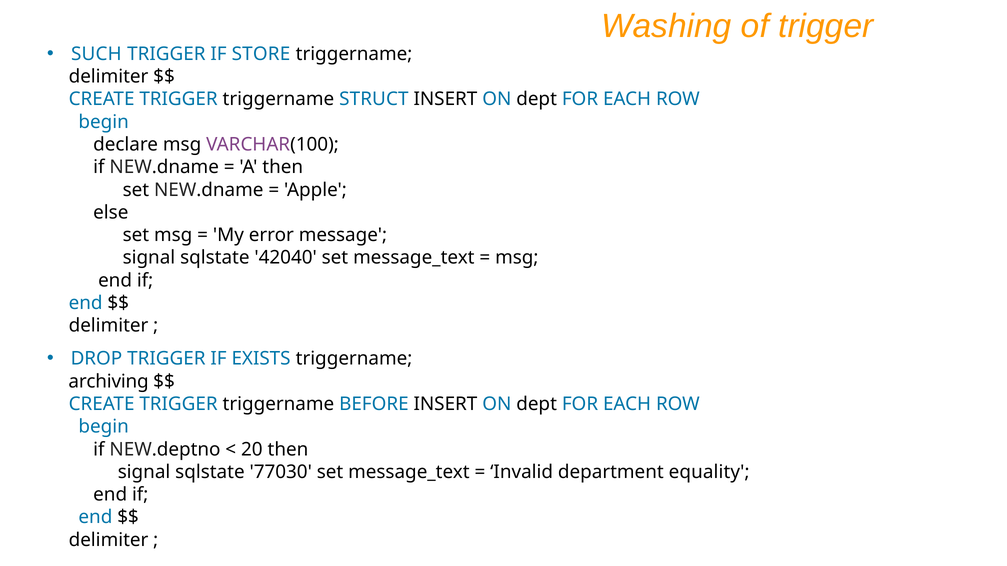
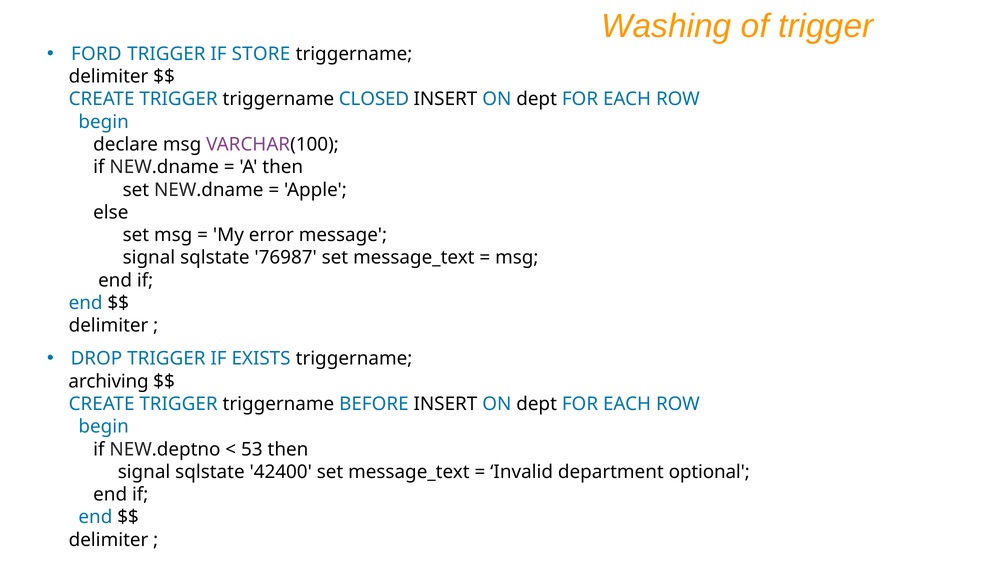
SUCH: SUCH -> FORD (96, 54)
STRUCT: STRUCT -> CLOSED (374, 99)
42040: 42040 -> 76987 (286, 258)
20: 20 -> 53 (252, 450)
77030: 77030 -> 42400 (281, 472)
equality: equality -> optional (709, 472)
